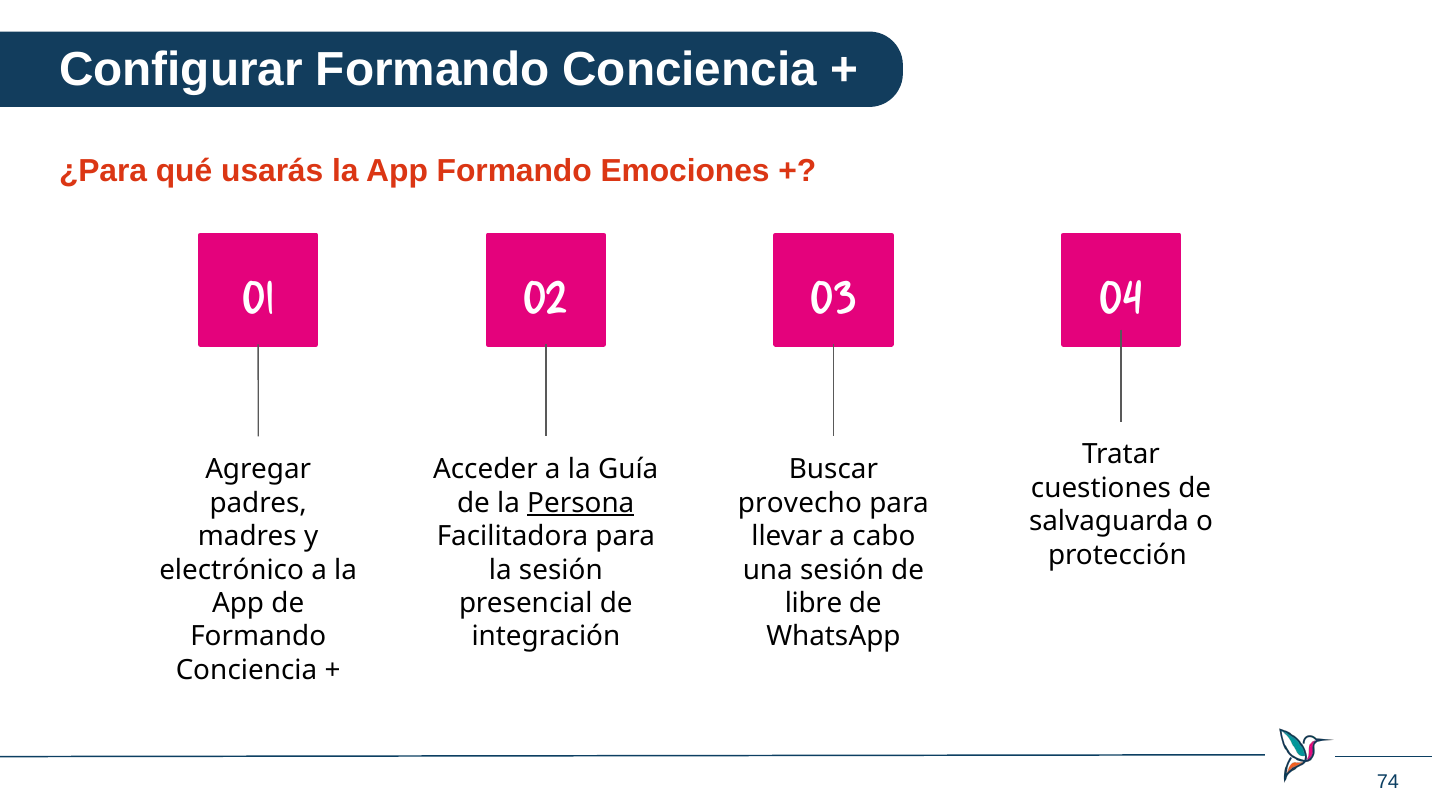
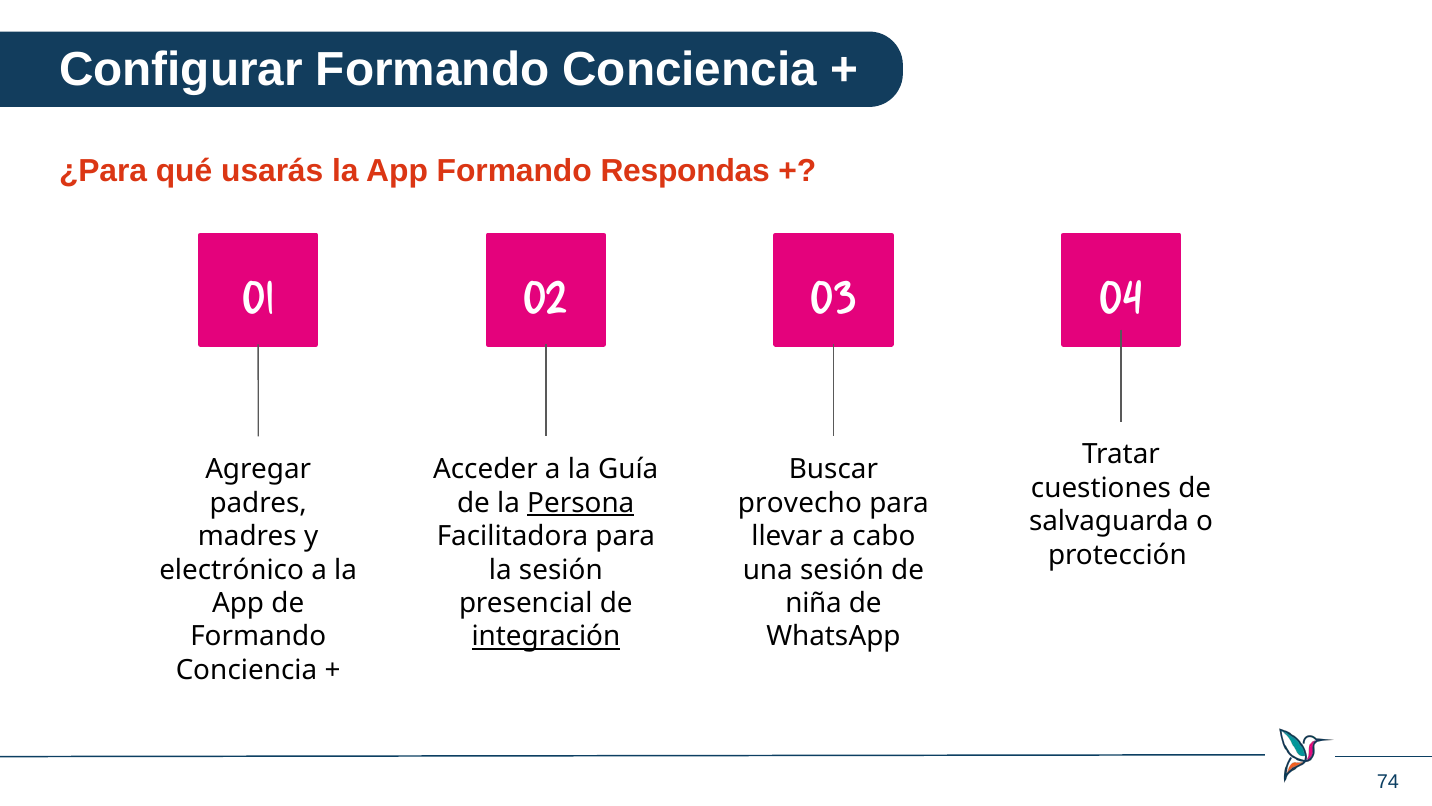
Emociones: Emociones -> Respondas (685, 171)
libre: libre -> niña (814, 603)
integración underline: none -> present (546, 636)
